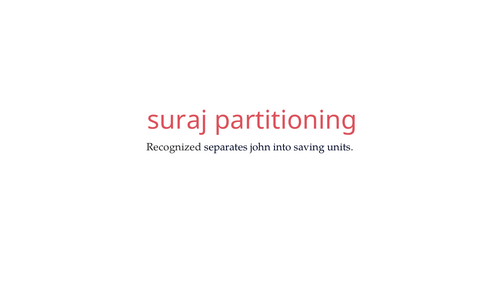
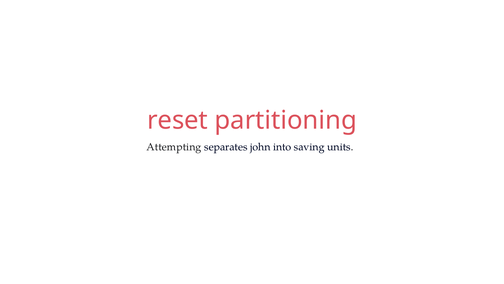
suraj: suraj -> reset (178, 120)
Recognized: Recognized -> Attempting (174, 147)
